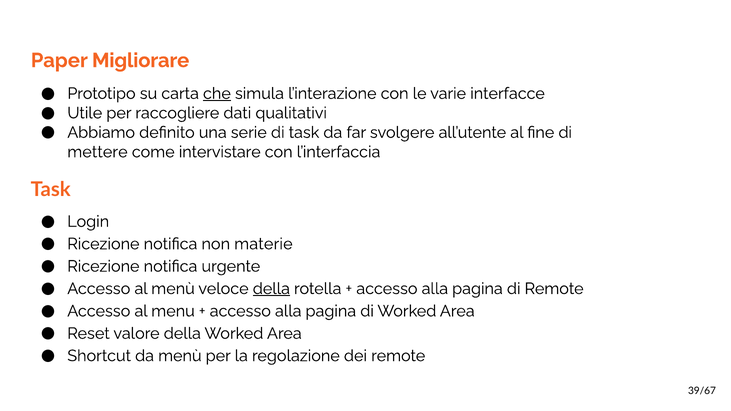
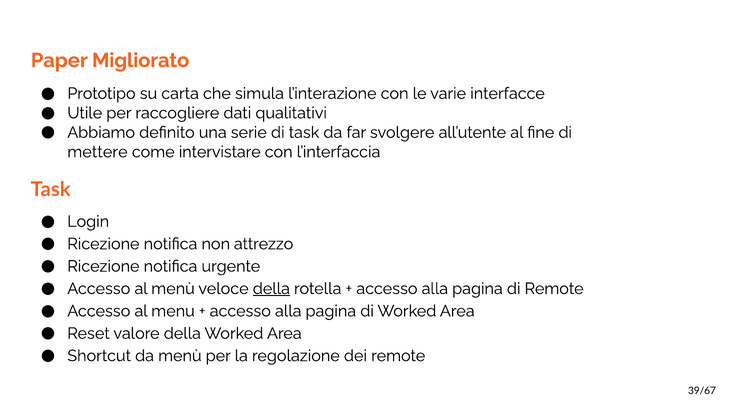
Migliorare: Migliorare -> Migliorato (141, 60)
che underline: present -> none (217, 94)
materie: materie -> attrezzo (264, 244)
